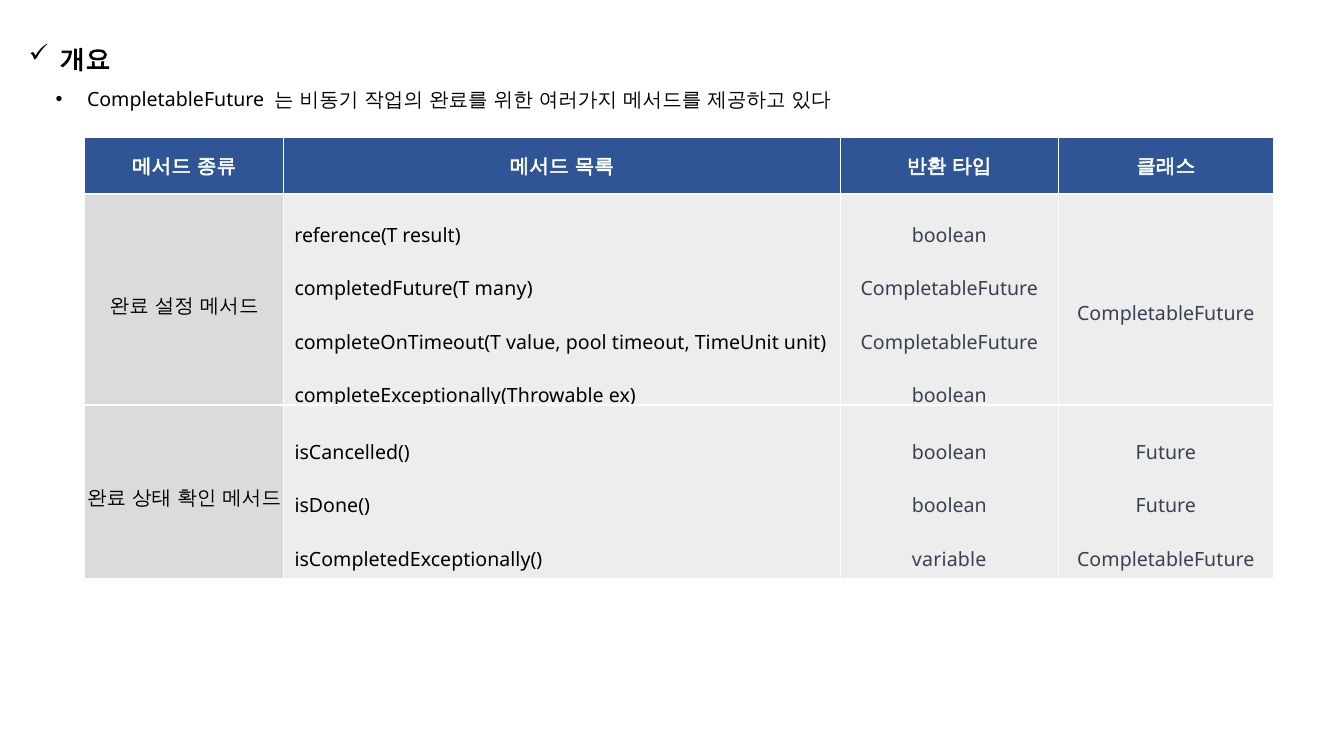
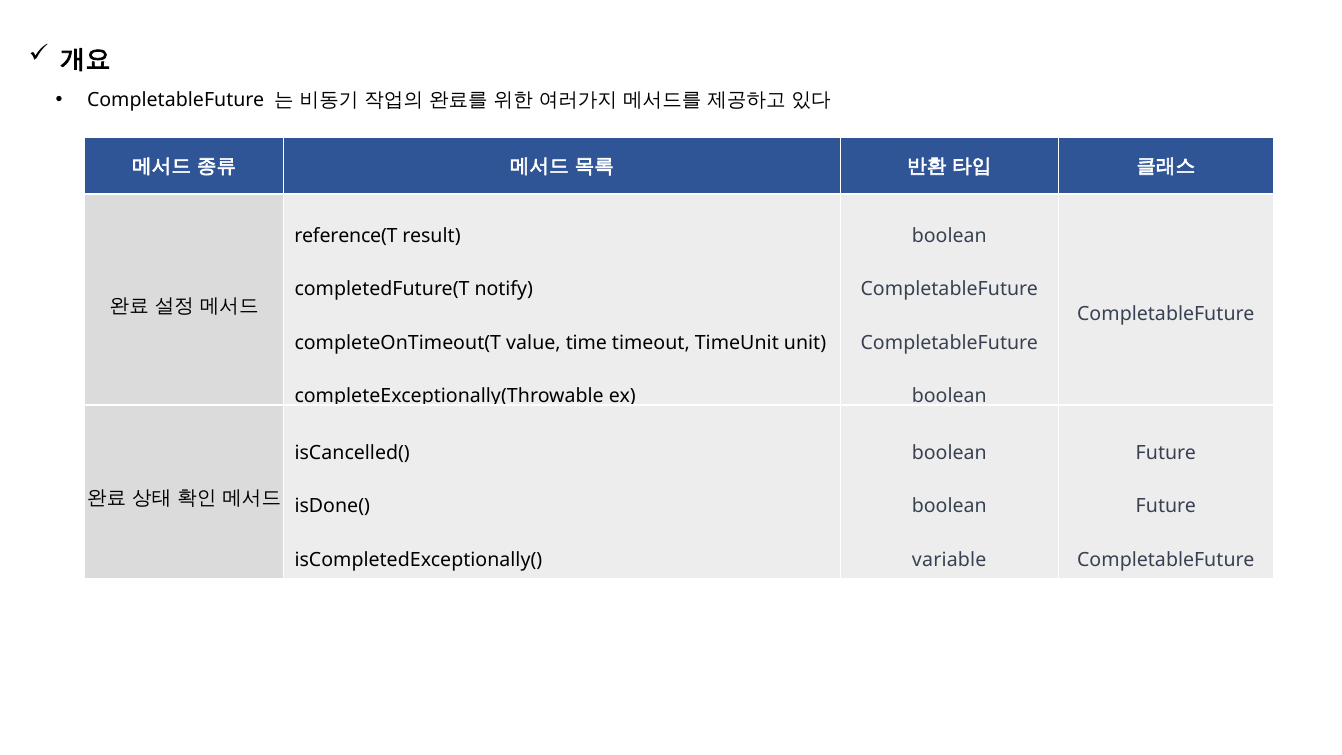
many: many -> notify (504, 289)
pool: pool -> time (586, 343)
